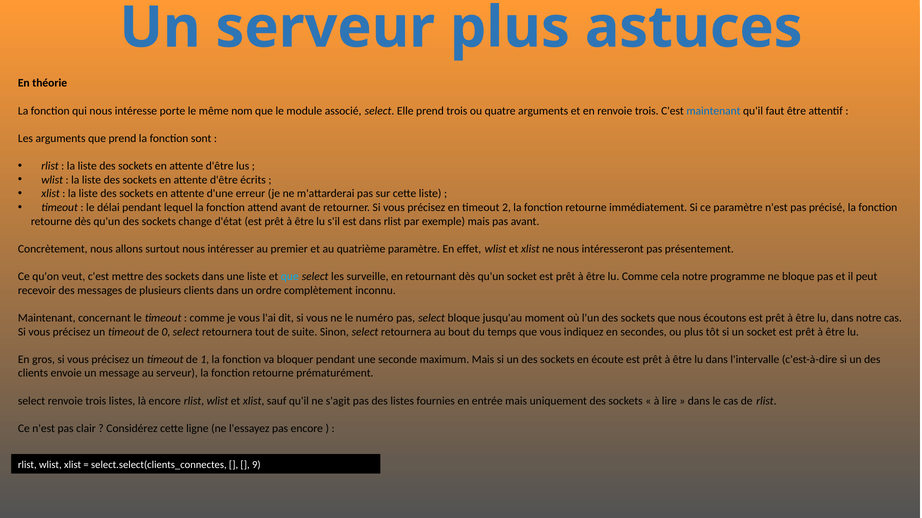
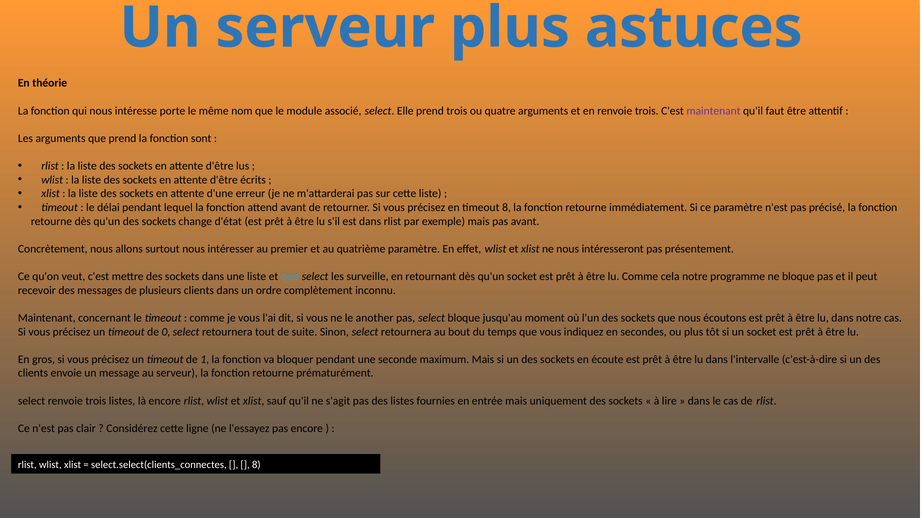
maintenant colour: blue -> purple (713, 111)
timeout 2: 2 -> 8 (506, 208)
numéro: numéro -> another (375, 318)
9: 9 -> 8 (256, 465)
